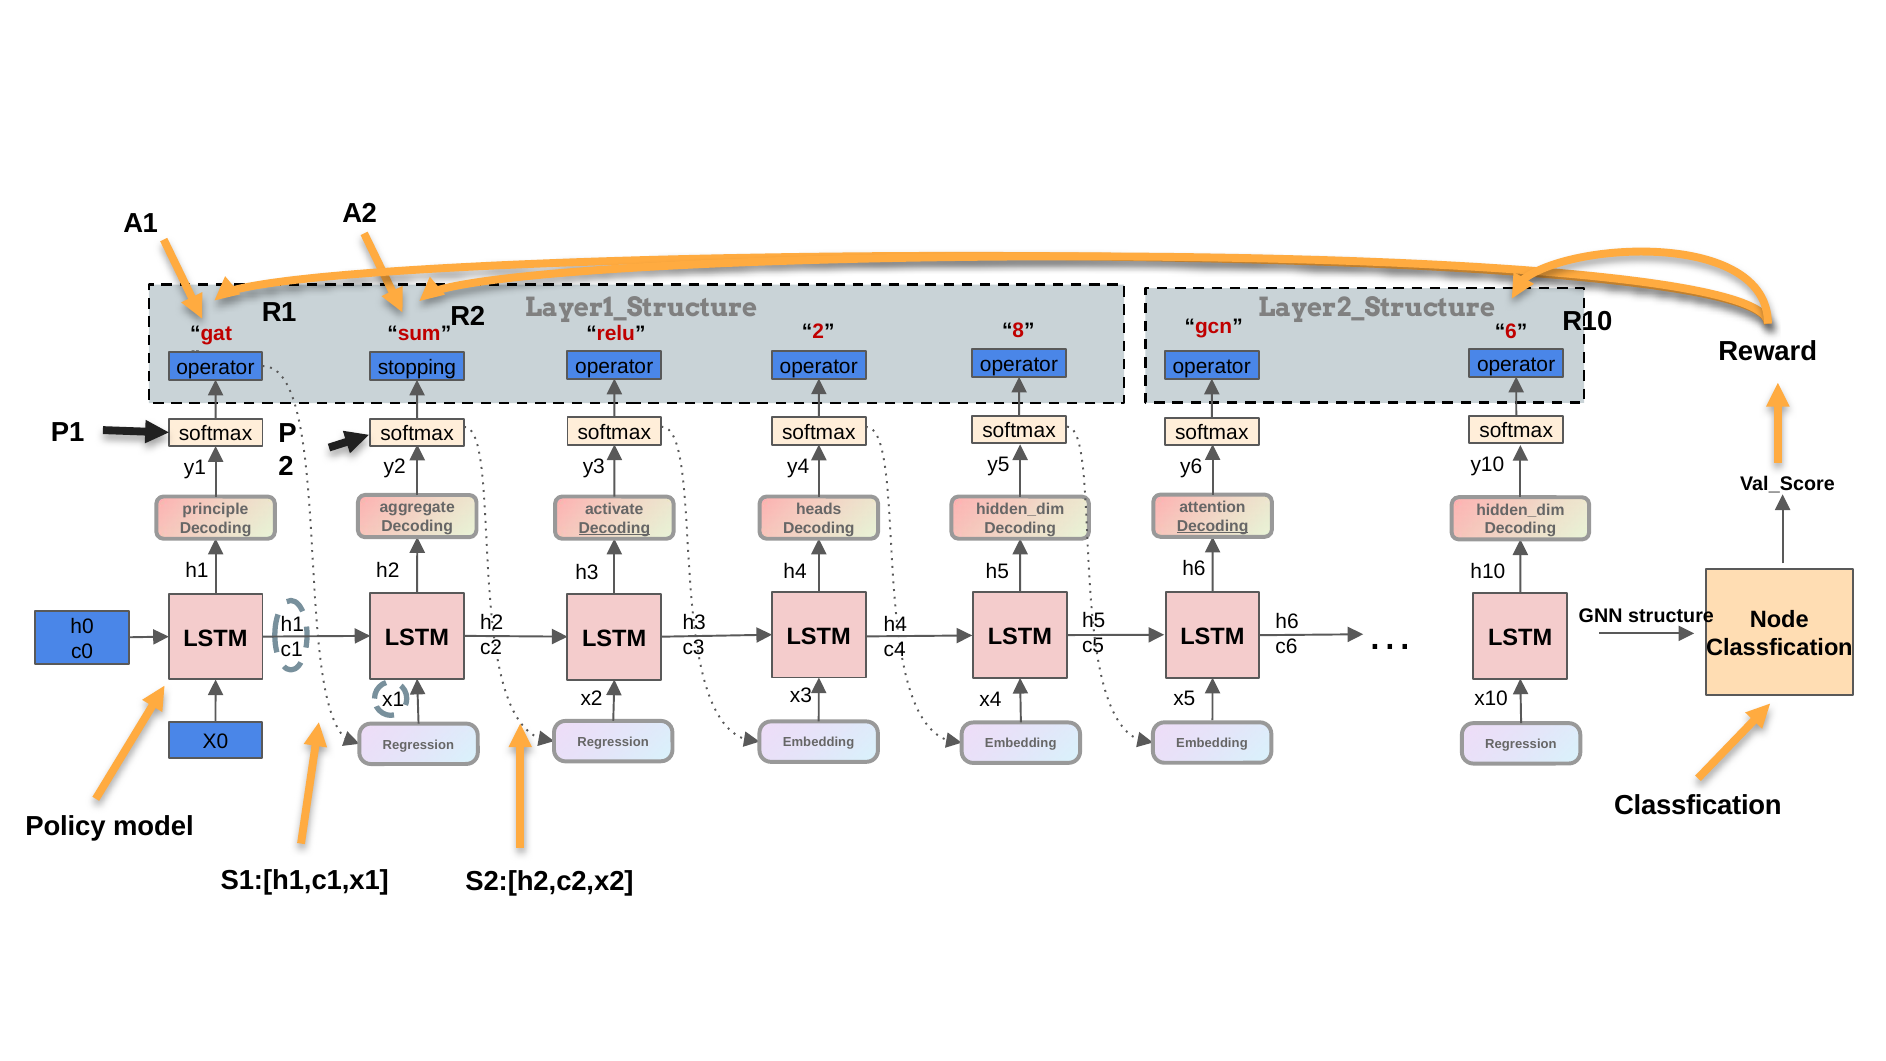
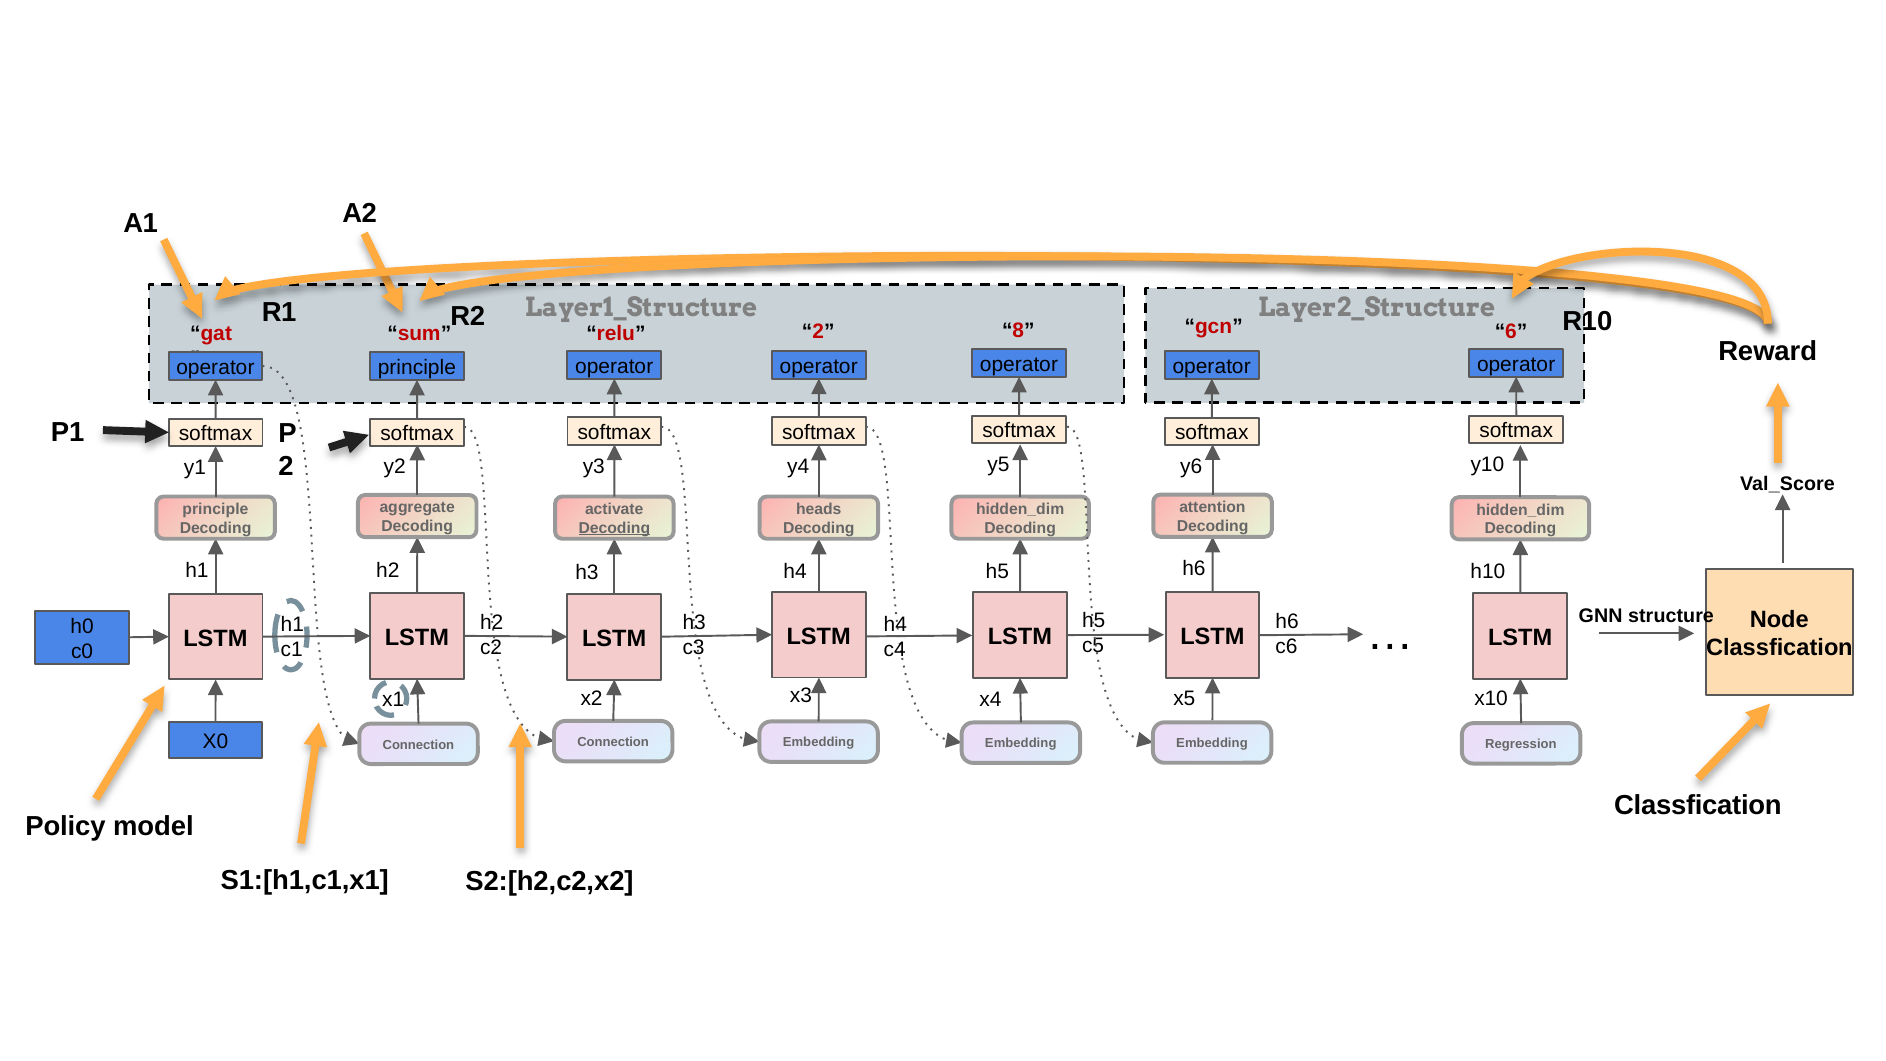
stopping: stopping -> principle (417, 367)
Decoding underline: present -> none (1213, 526)
Regression: Regression -> Connection (613, 742)
Regression: Regression -> Connection (418, 745)
